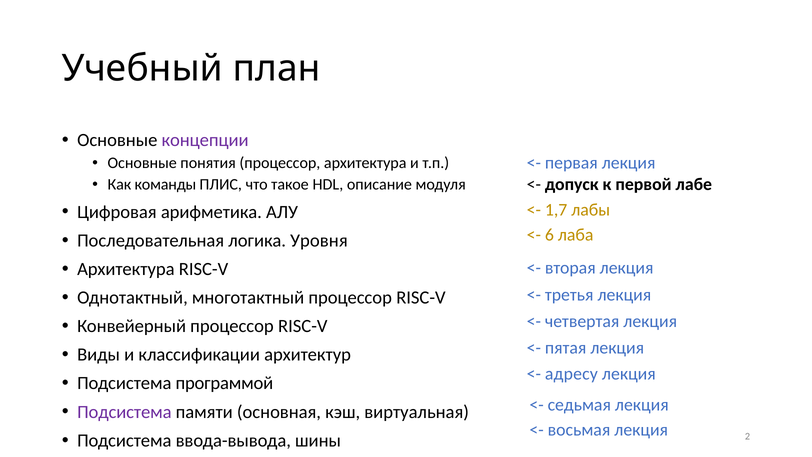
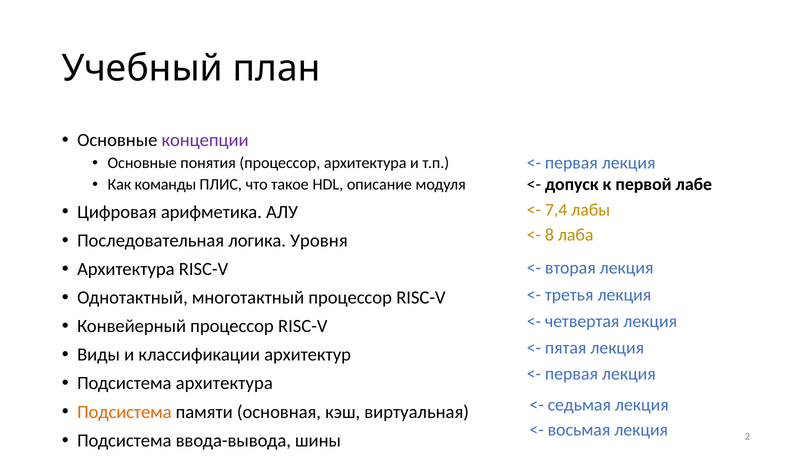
1,7: 1,7 -> 7,4 (556, 210)
6: 6 -> 8 (549, 235)
адресу: адресу -> первая (571, 374)
Подсистема программой: программой -> архитектура (224, 383)
Подсистема colour: purple -> orange (124, 412)
